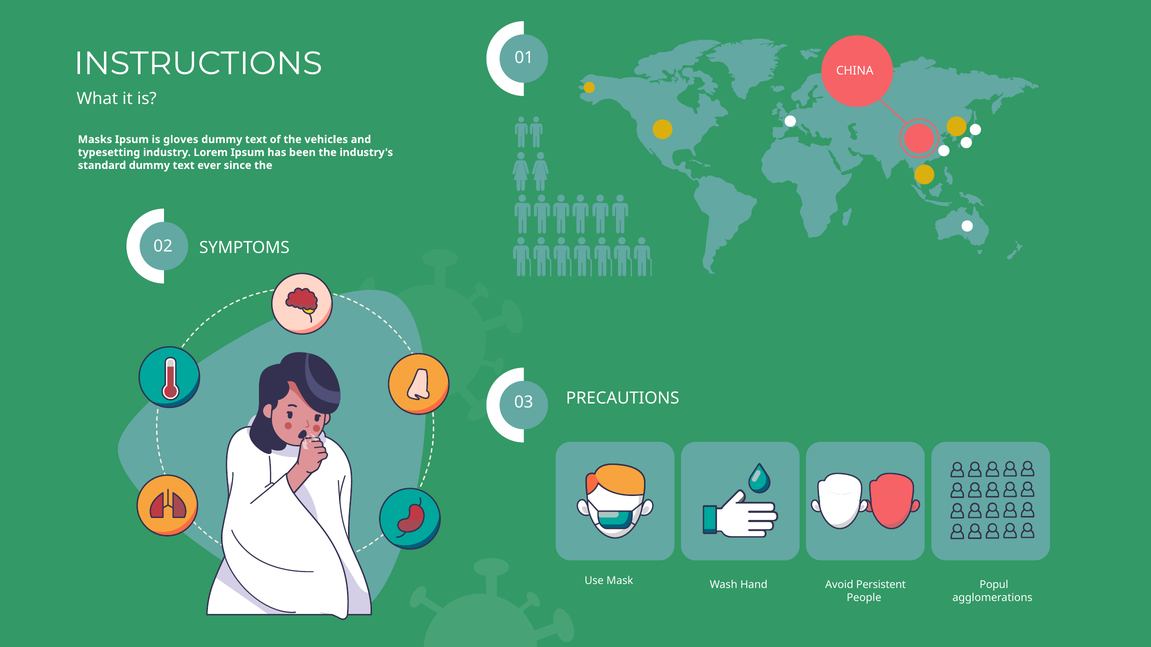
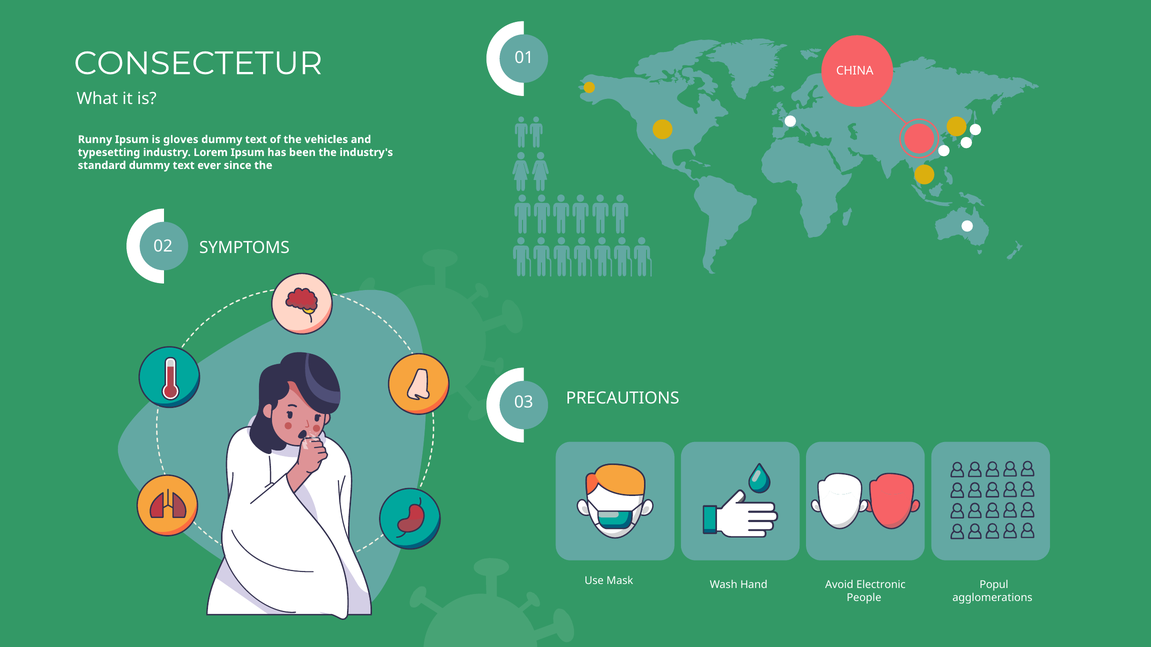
INSTRUCTIONS: INSTRUCTIONS -> CONSECTETUR (198, 64)
Masks: Masks -> Runny (95, 140)
Persistent: Persistent -> Electronic (881, 585)
